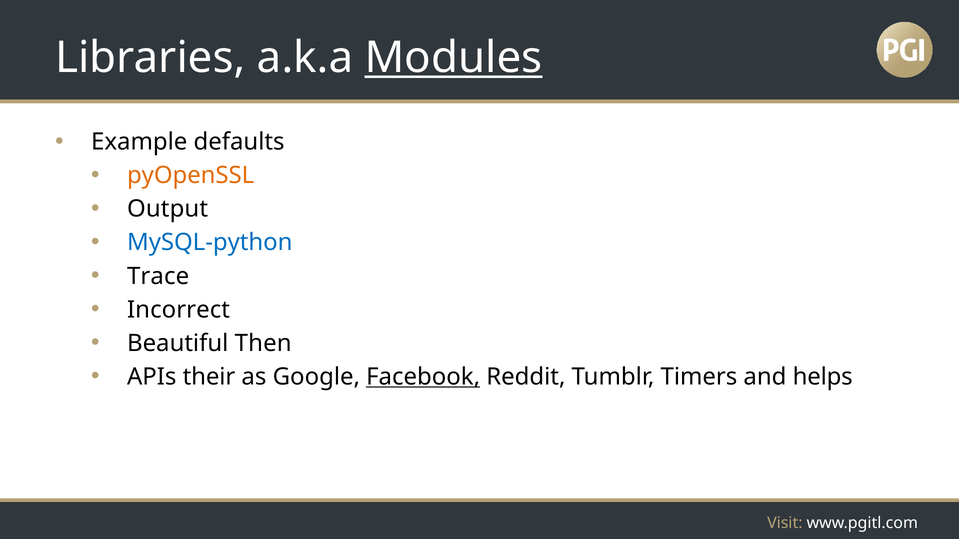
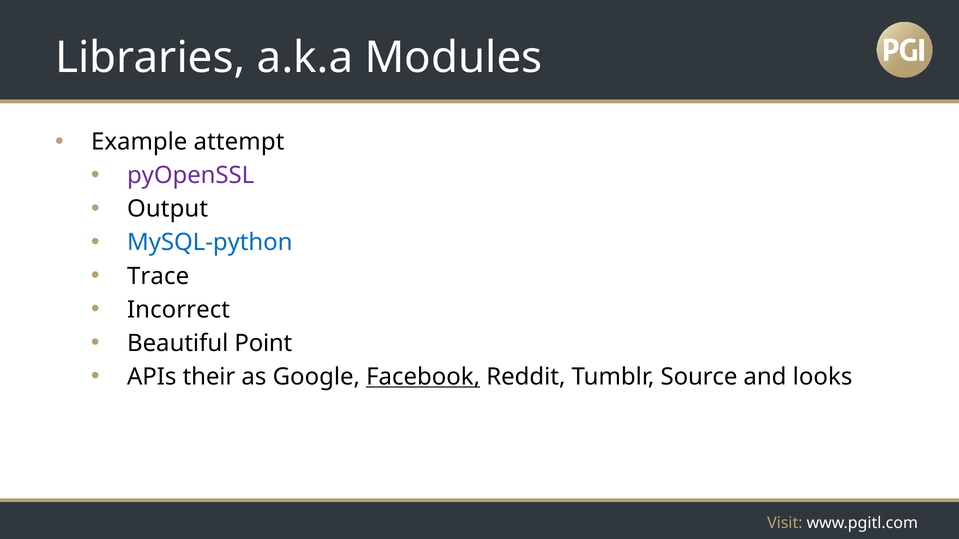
Modules underline: present -> none (453, 58)
defaults: defaults -> attempt (239, 142)
pyOpenSSL colour: orange -> purple (191, 176)
Then: Then -> Point (263, 343)
Timers: Timers -> Source (699, 377)
helps: helps -> looks (823, 377)
